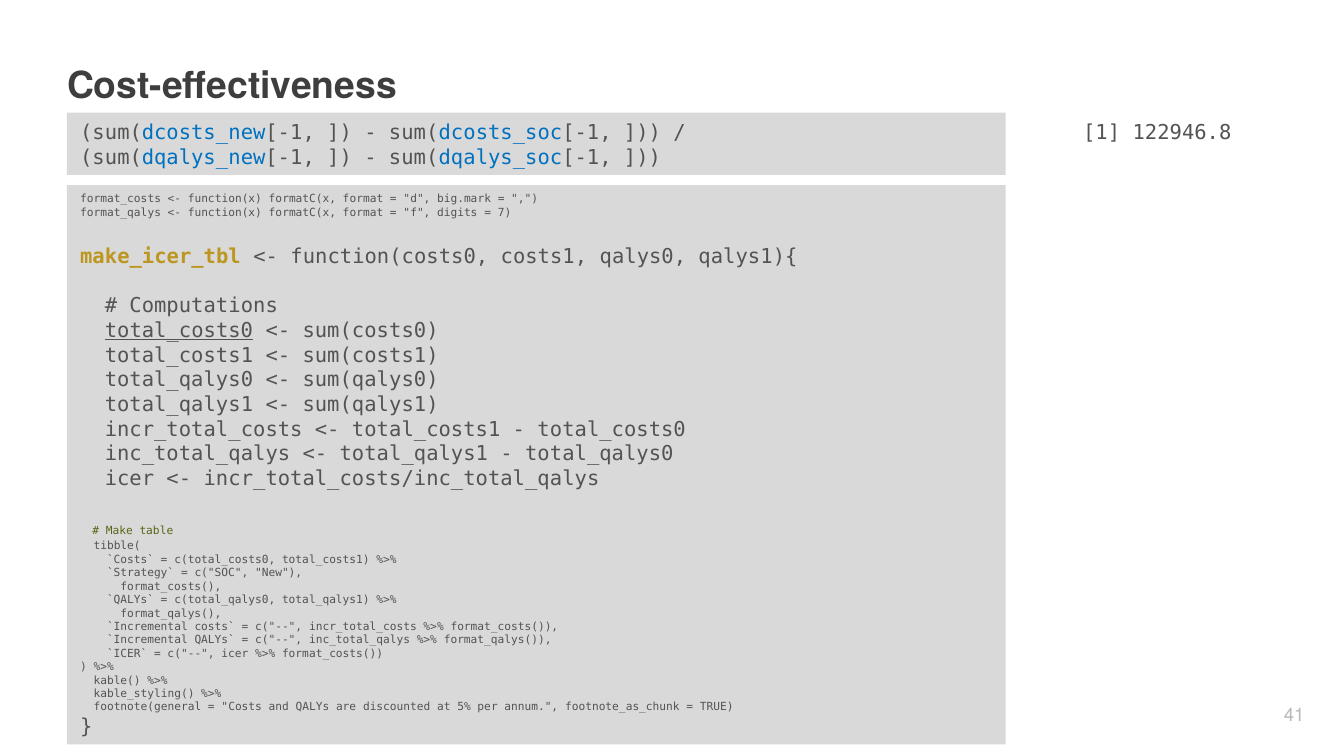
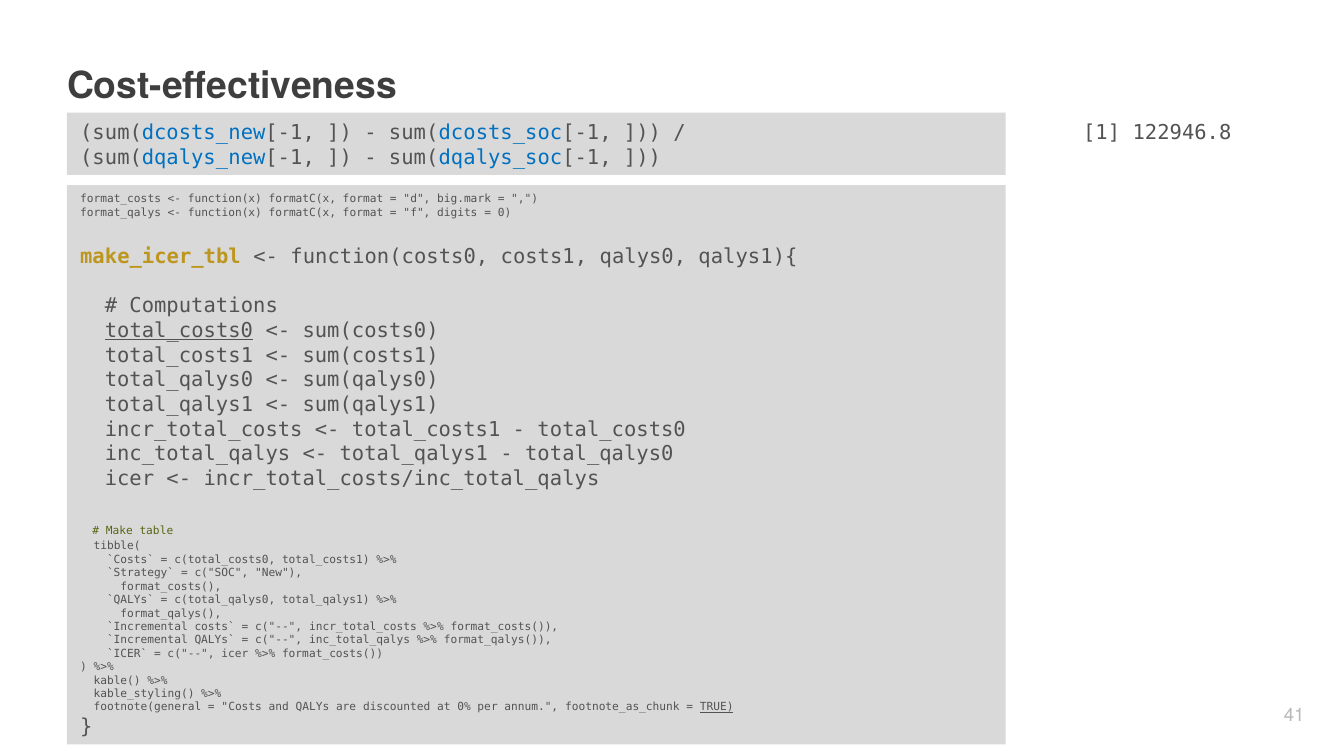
7: 7 -> 0 (505, 213)
5%: 5% -> 0% (464, 707)
TRUE underline: none -> present (717, 707)
